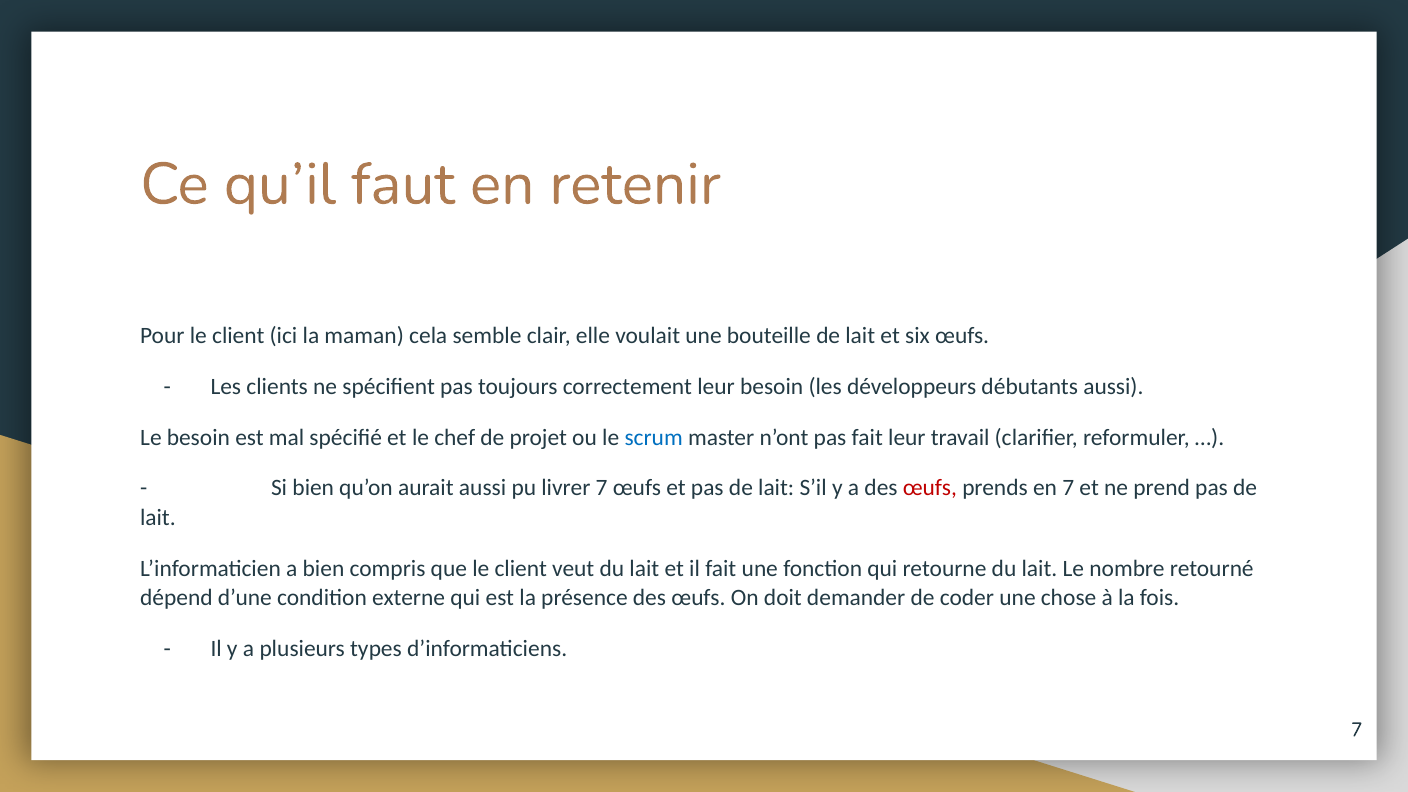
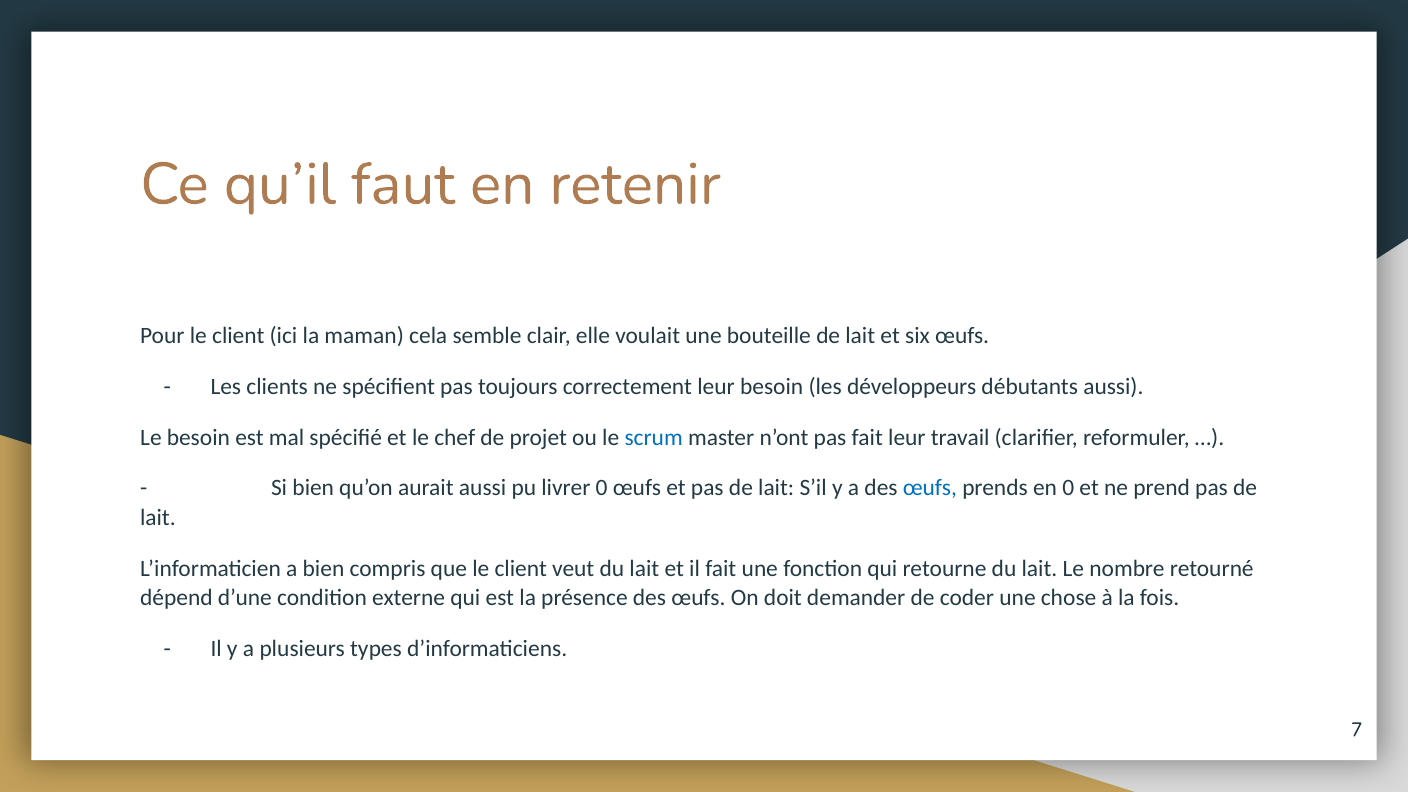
livrer 7: 7 -> 0 (602, 488)
œufs colour: red -> blue (930, 488)
en 7: 7 -> 0 (1068, 488)
